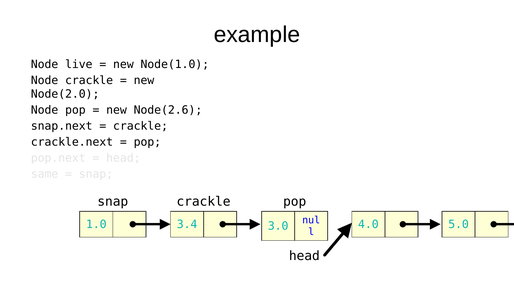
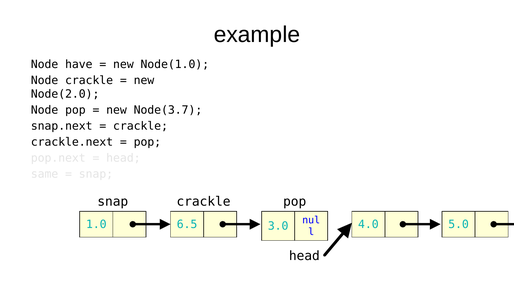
live: live -> have (79, 64)
Node(2.6: Node(2.6 -> Node(3.7 (168, 110)
3.4: 3.4 -> 6.5 (187, 225)
